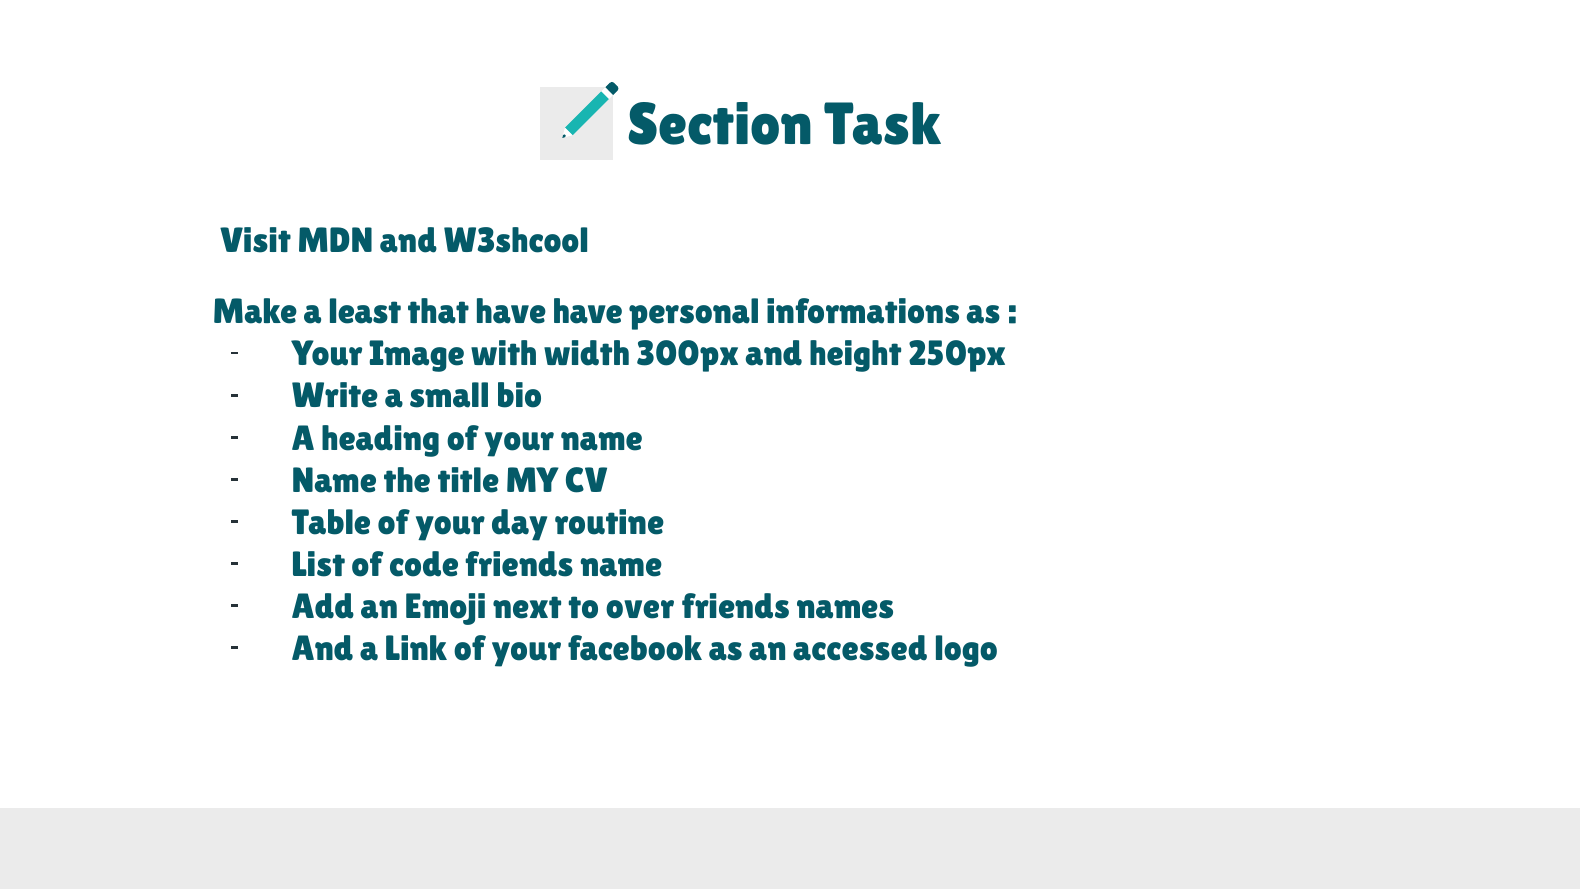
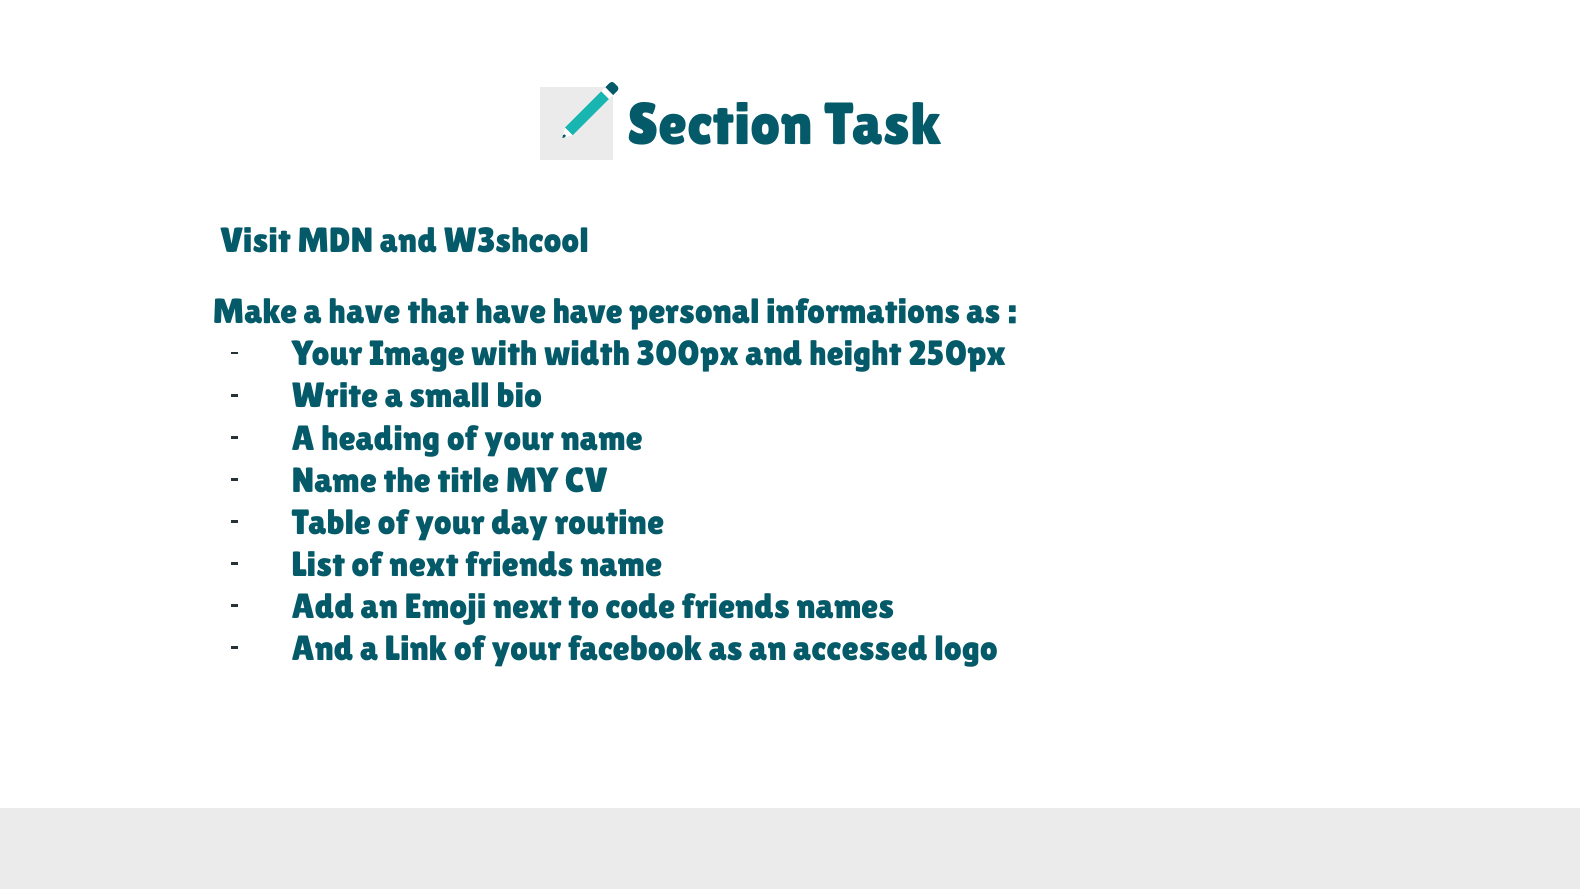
a least: least -> have (364, 312)
of code: code -> next (424, 565)
over: over -> code (640, 607)
